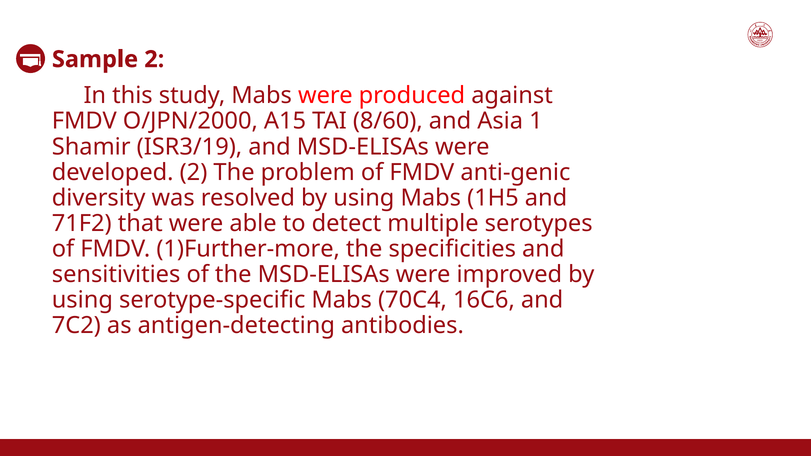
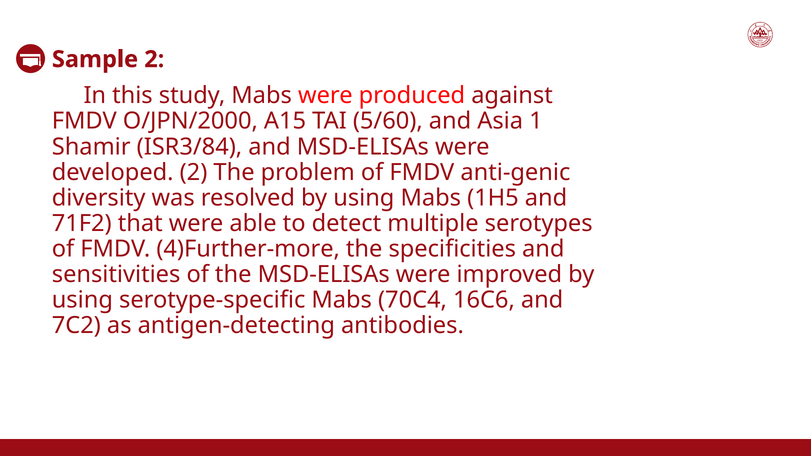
8/60: 8/60 -> 5/60 (388, 121)
ISR3/19: ISR3/19 -> ISR3/84 (189, 147)
1)Further-more: 1)Further-more -> 4)Further-more (248, 249)
